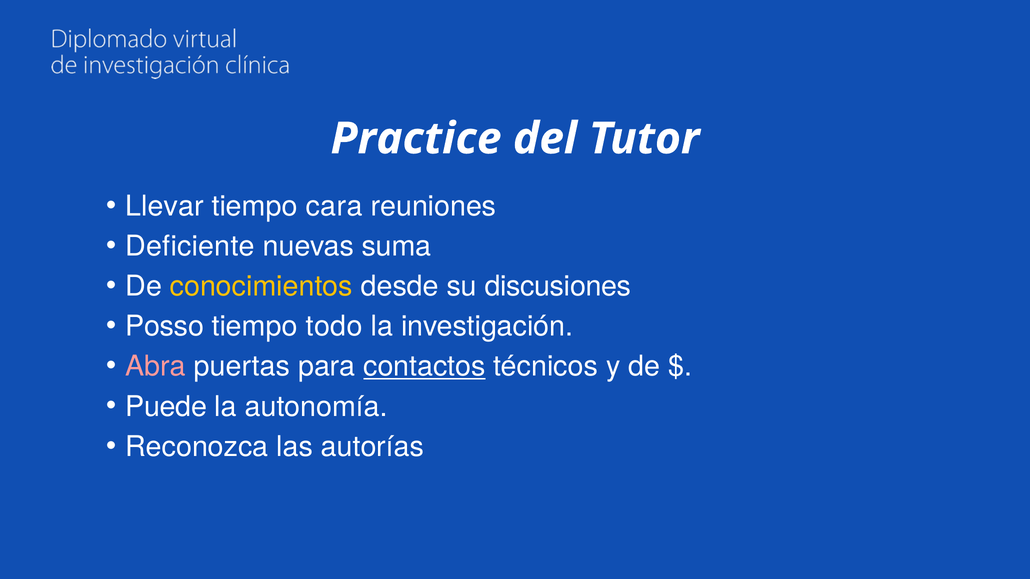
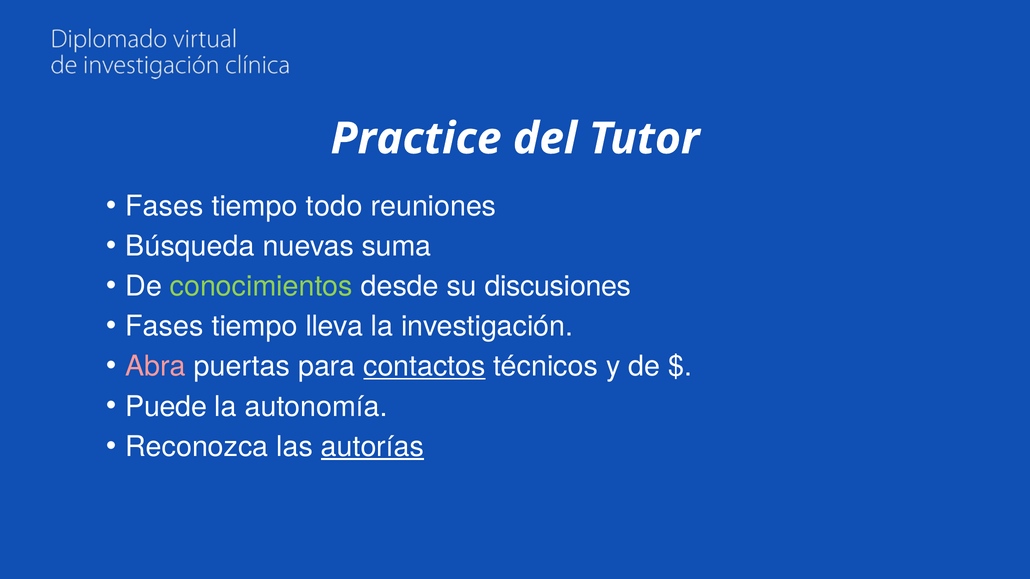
Llevar: Llevar -> Fases (165, 206)
cara: cara -> todo (334, 206)
Deficiente: Deficiente -> Búsqueda (190, 246)
conocimientos colour: yellow -> light green (261, 287)
Posso: Posso -> Fases (165, 327)
todo: todo -> lleva (334, 327)
autorías underline: none -> present (372, 447)
